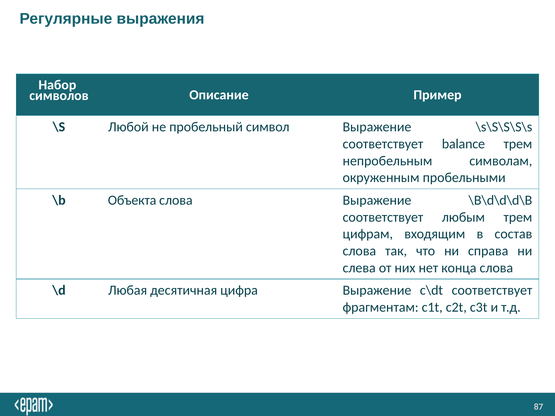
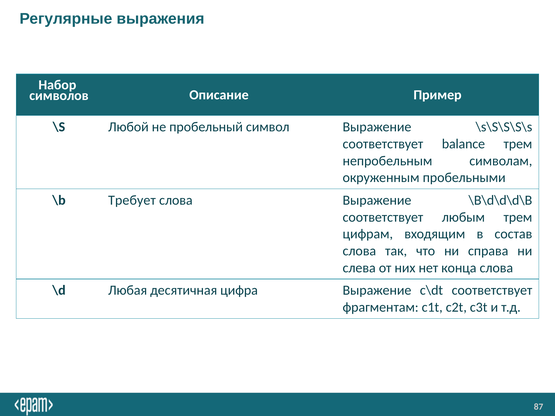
Объекта: Объекта -> Требует (132, 200)
